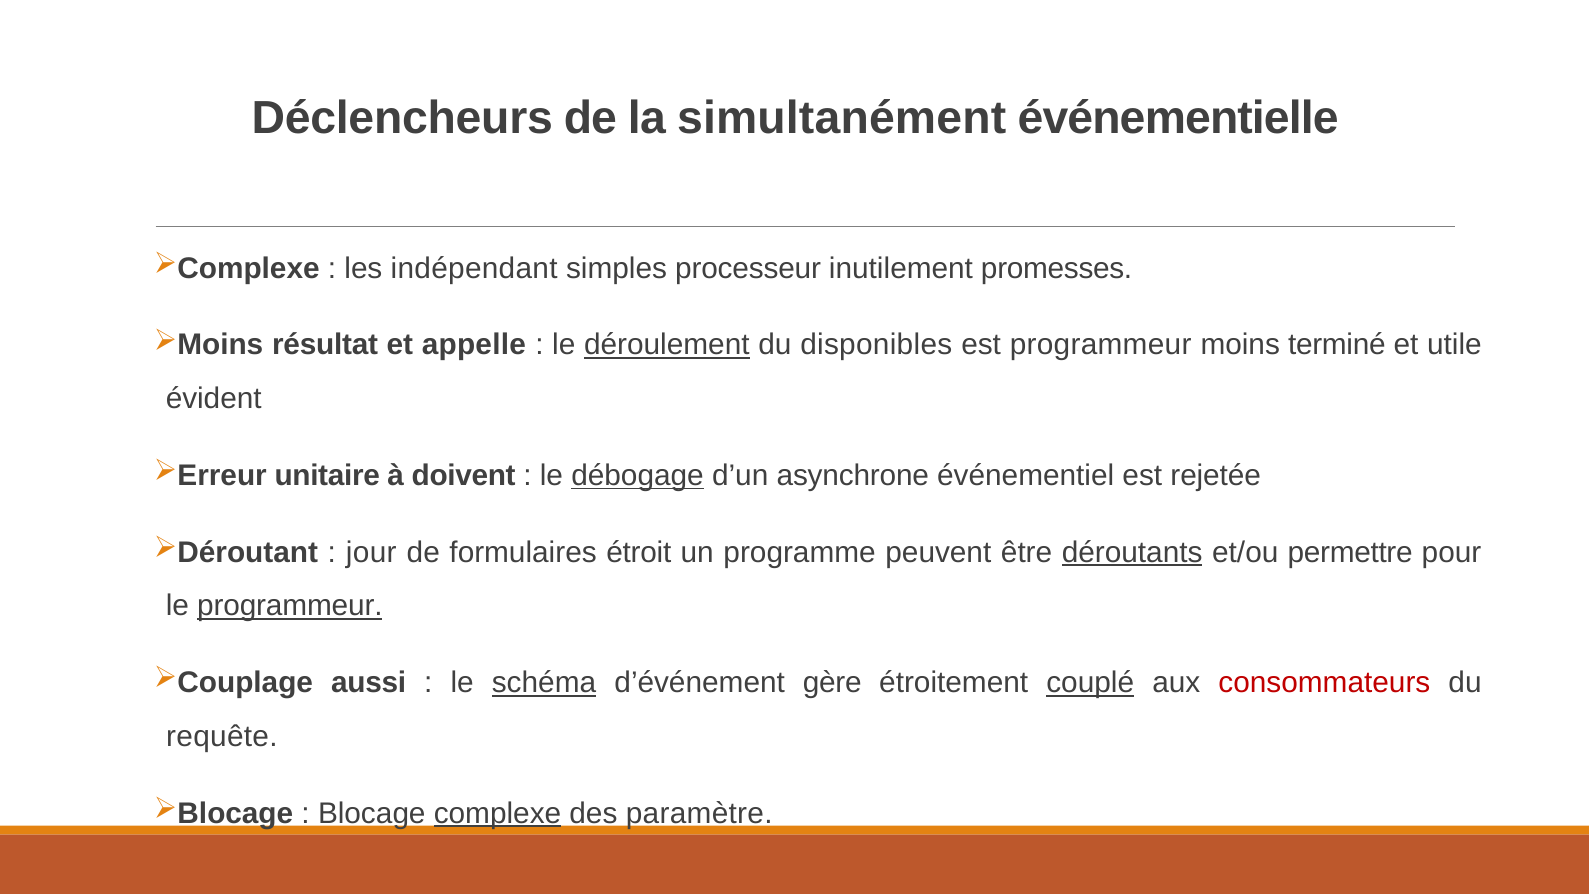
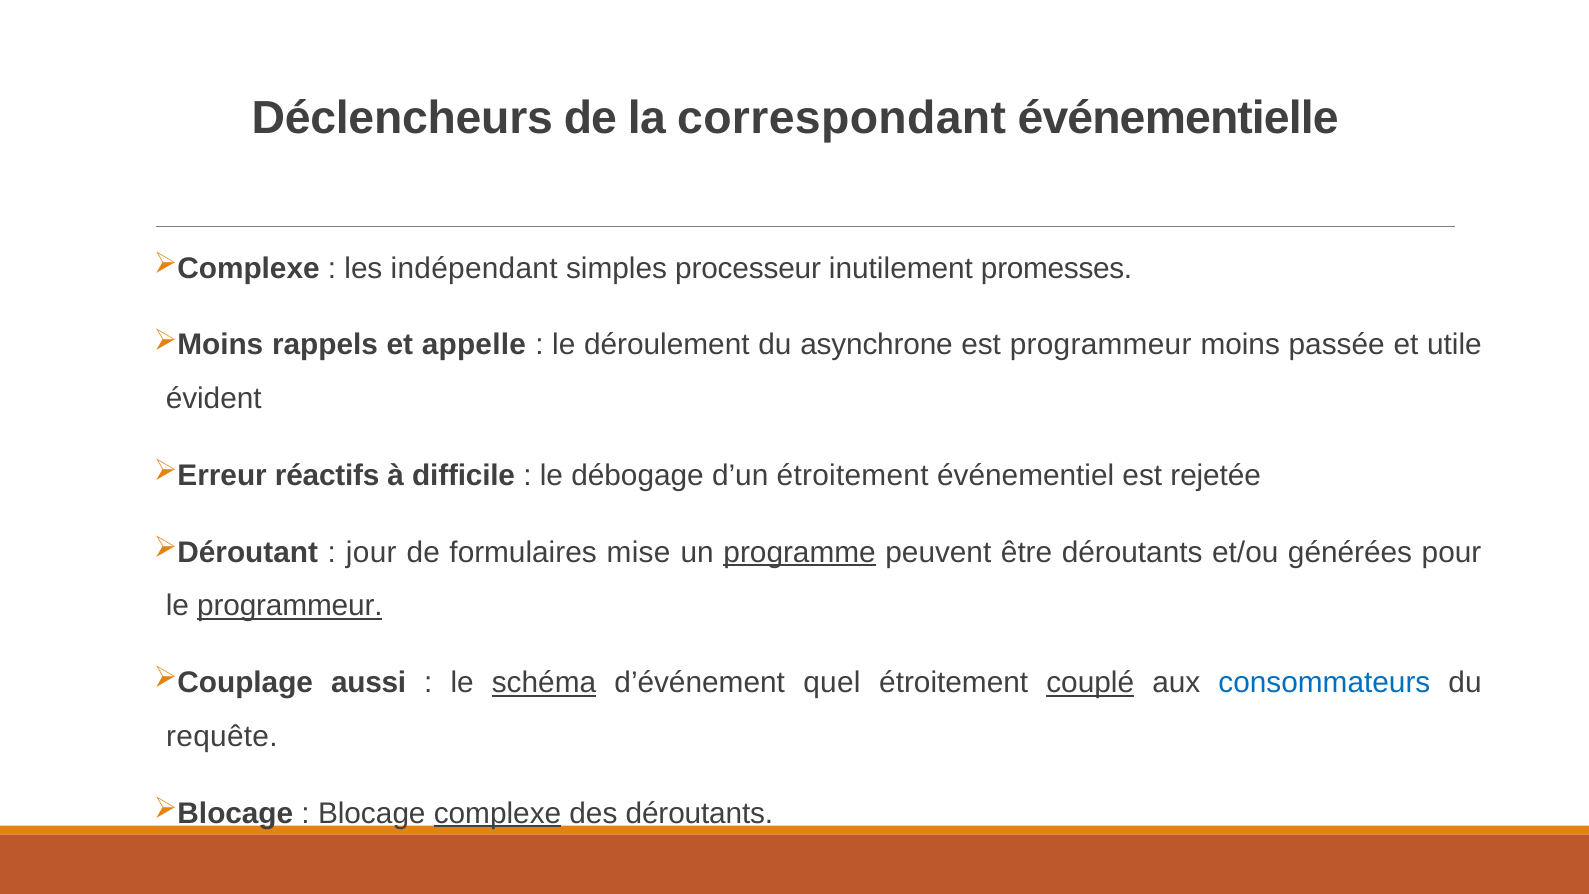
simultanément: simultanément -> correspondant (842, 118)
résultat: résultat -> rappels (325, 345)
déroulement underline: present -> none (667, 345)
disponibles: disponibles -> asynchrone (877, 345)
terminé: terminé -> passée (1337, 345)
unitaire: unitaire -> réactifs (327, 475)
doivent: doivent -> difficile (464, 475)
débogage underline: present -> none (638, 475)
d’un asynchrone: asynchrone -> étroitement (853, 475)
étroit: étroit -> mise (639, 552)
programme underline: none -> present (800, 552)
déroutants underline: present -> none (1132, 552)
permettre: permettre -> générées (1350, 552)
gère: gère -> quel (832, 683)
consommateurs colour: red -> blue (1324, 683)
des paramètre: paramètre -> déroutants (699, 813)
